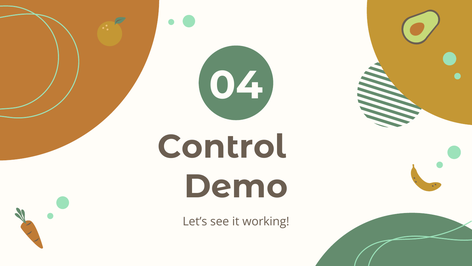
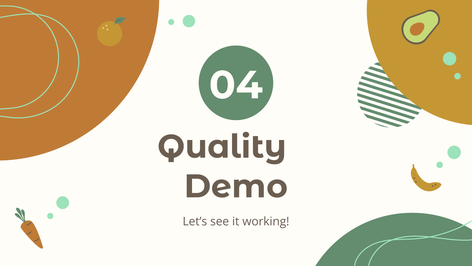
Control: Control -> Quality (222, 147)
